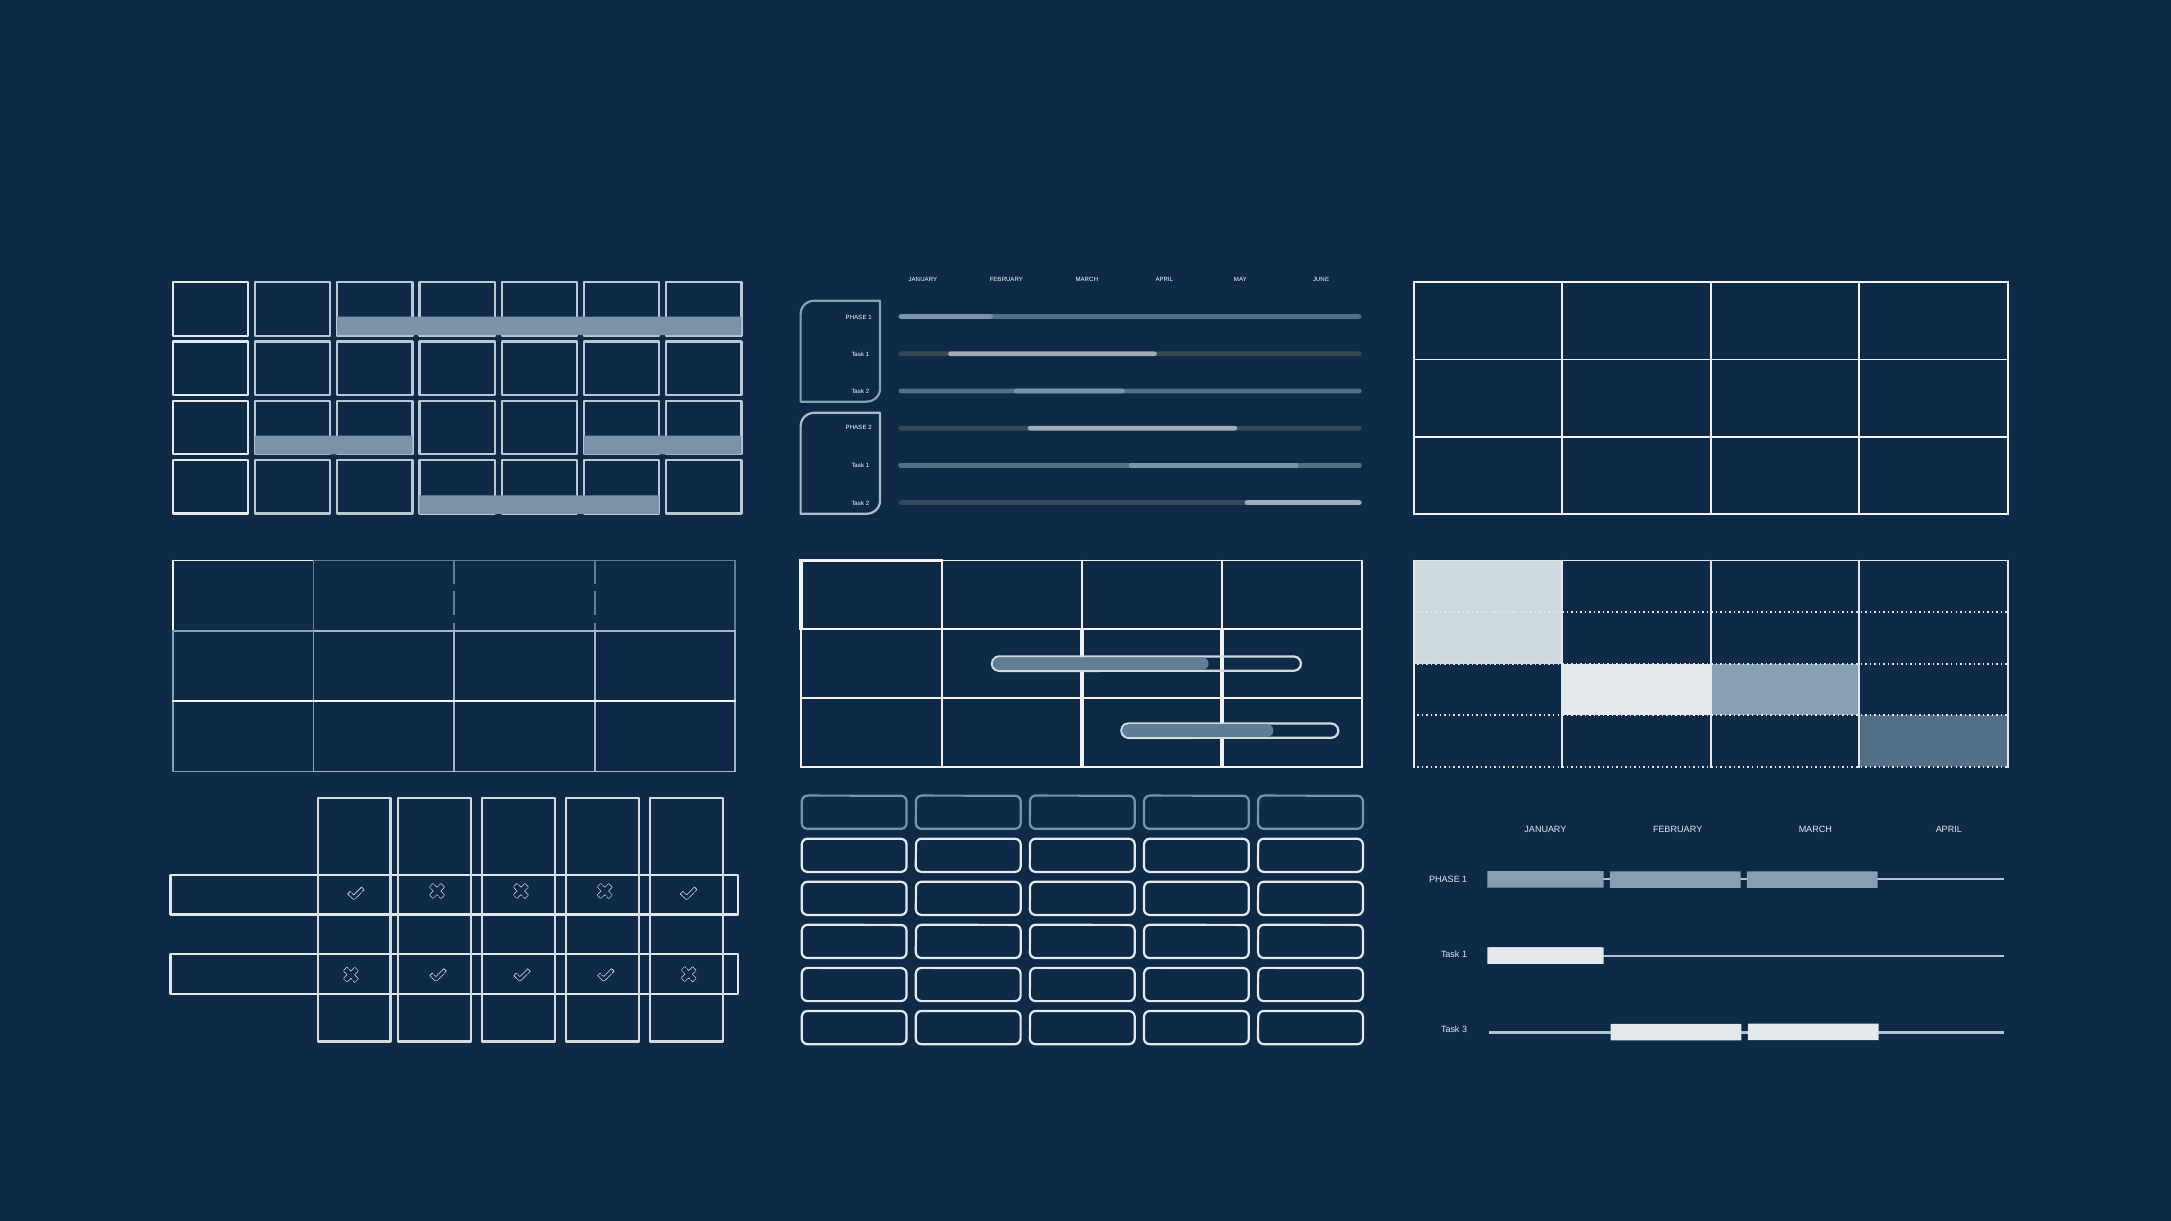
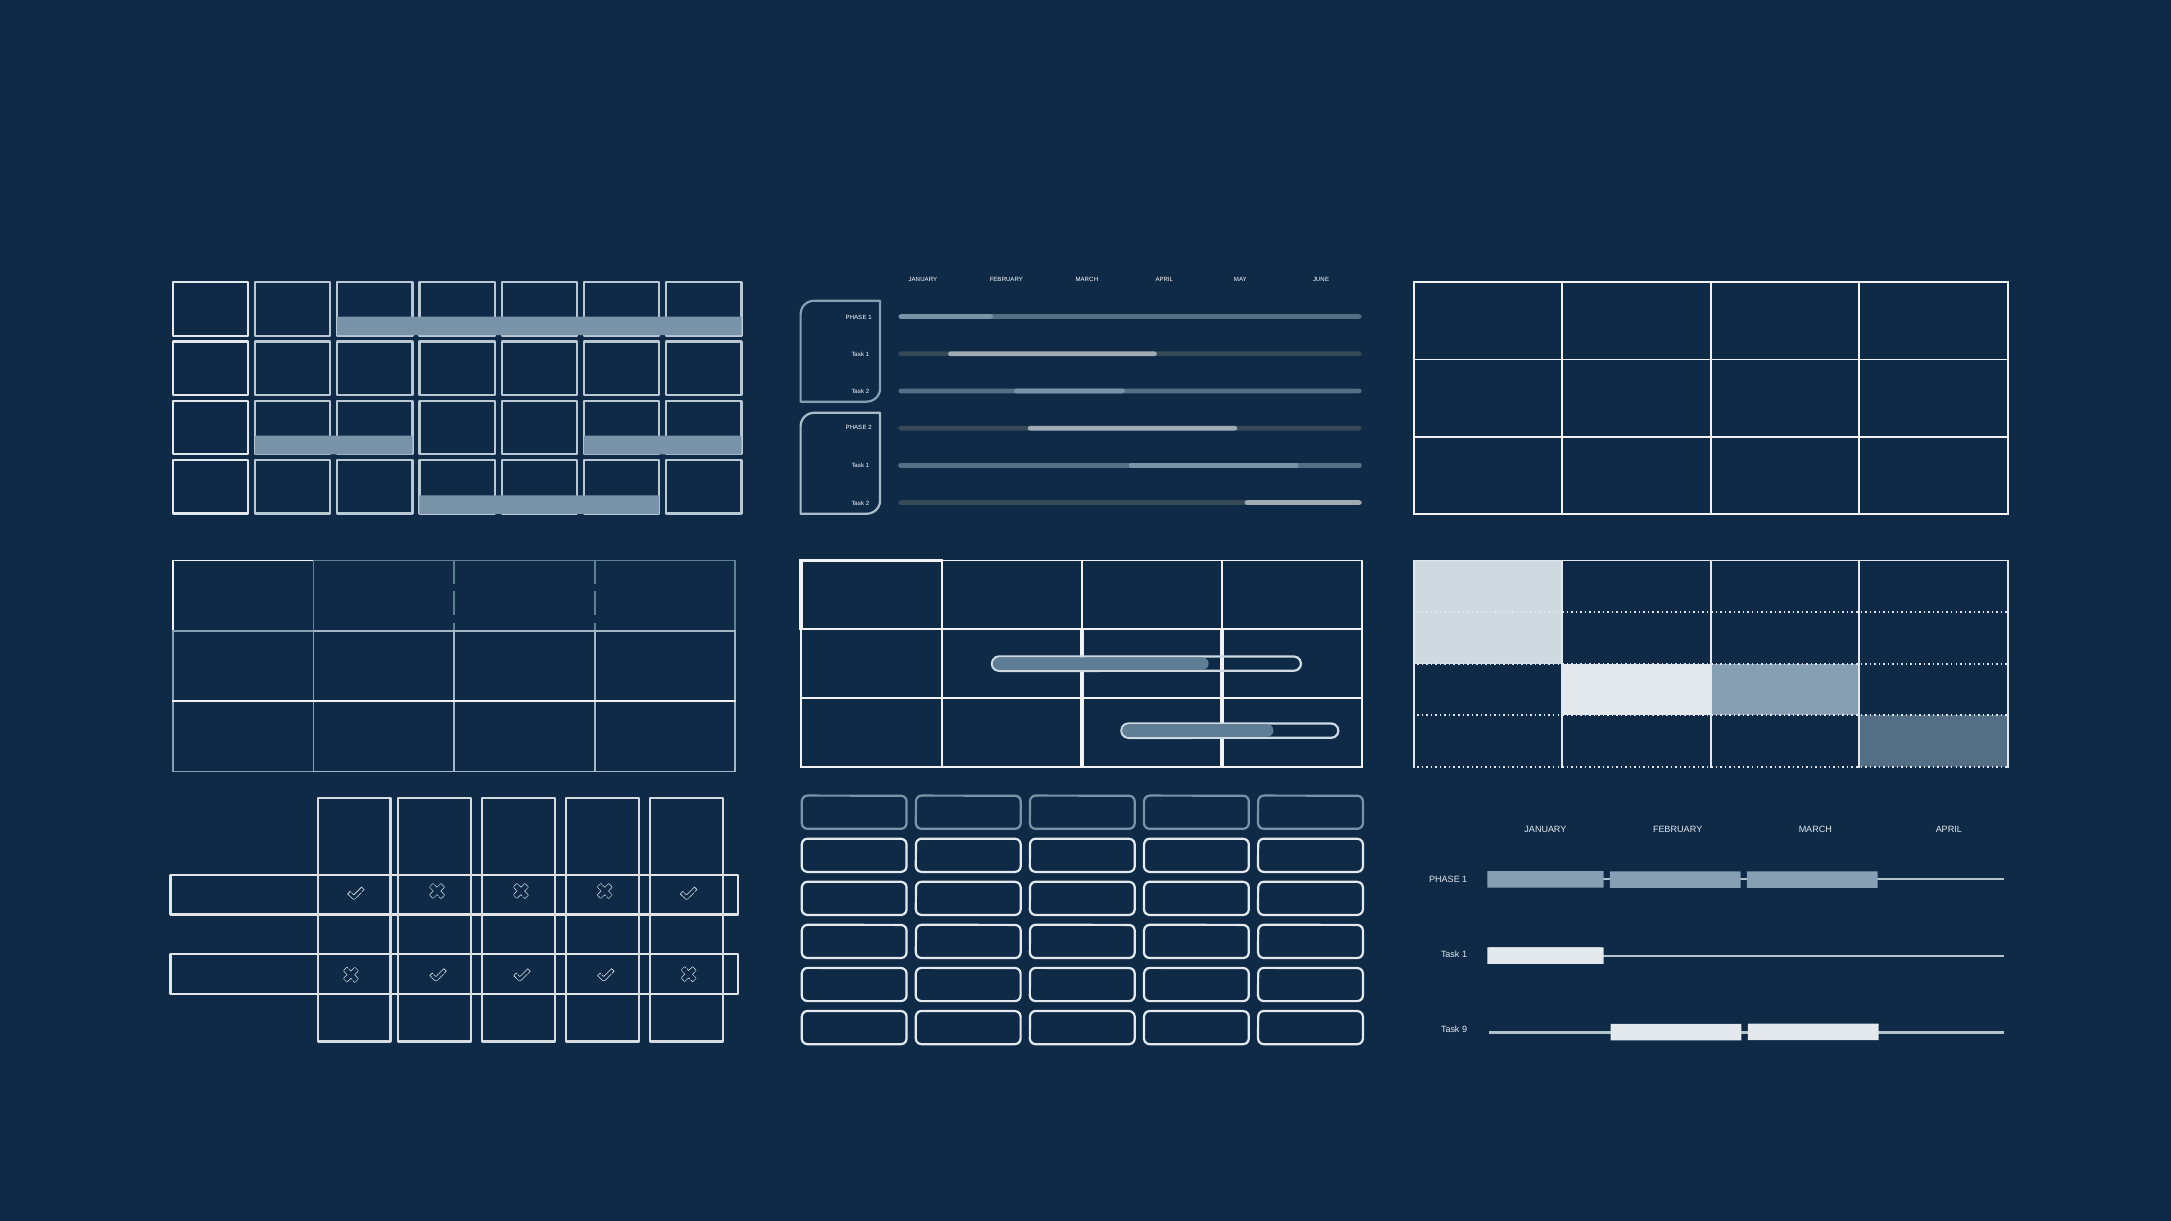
3: 3 -> 9 (1465, 1030)
